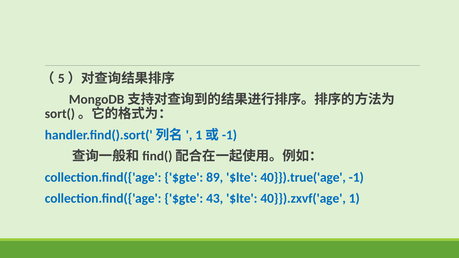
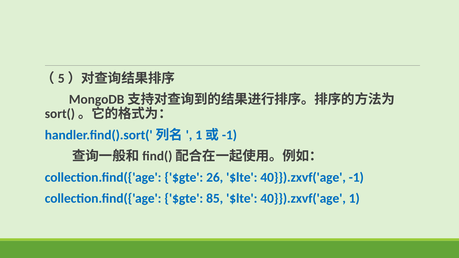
89: 89 -> 26 (215, 177)
40}}).true('age: 40}}).true('age -> 40}}).zxvf('age (303, 177)
43: 43 -> 85 (215, 199)
